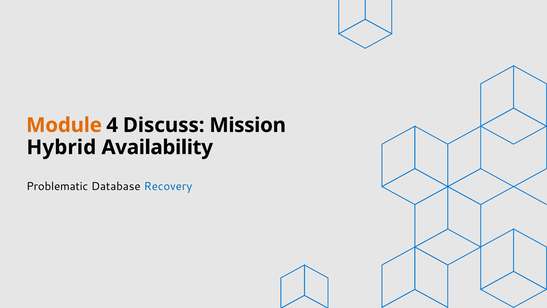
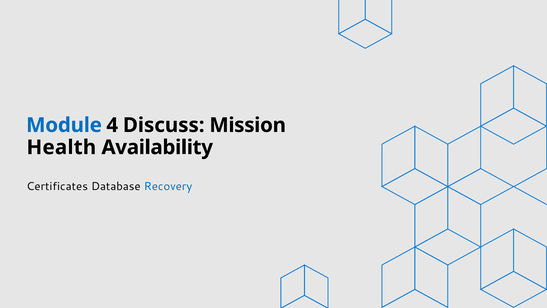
Module colour: orange -> blue (64, 125)
Hybrid: Hybrid -> Health (61, 147)
Problematic: Problematic -> Certificates (57, 186)
